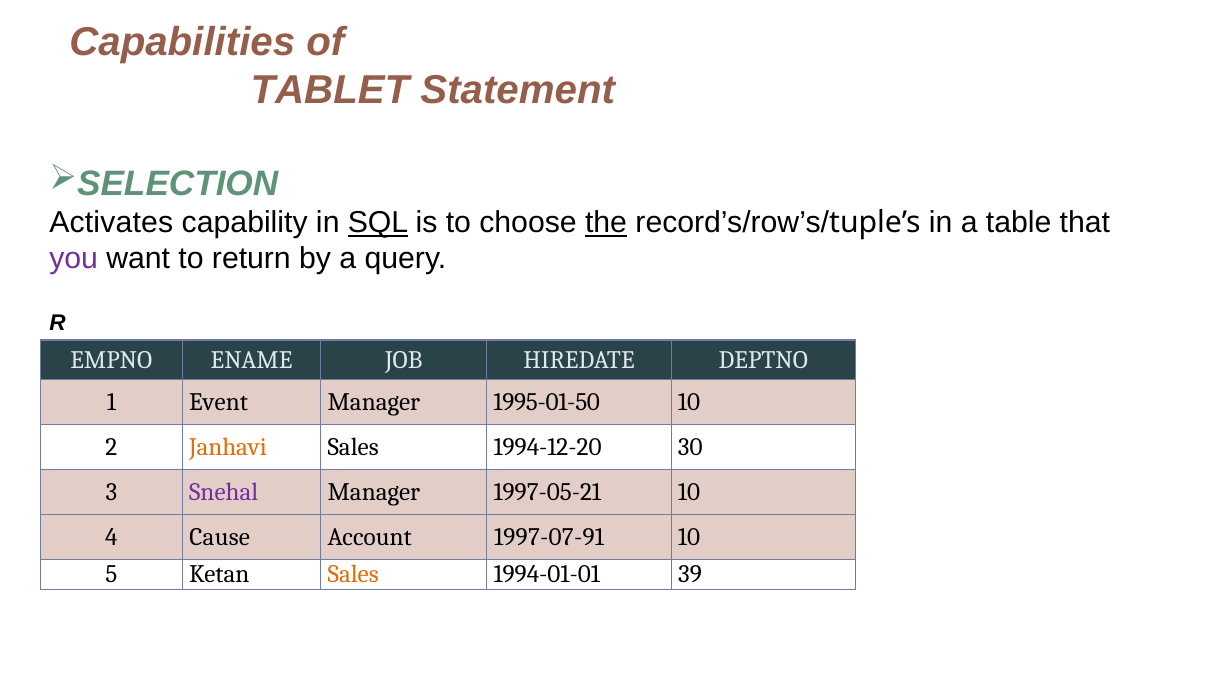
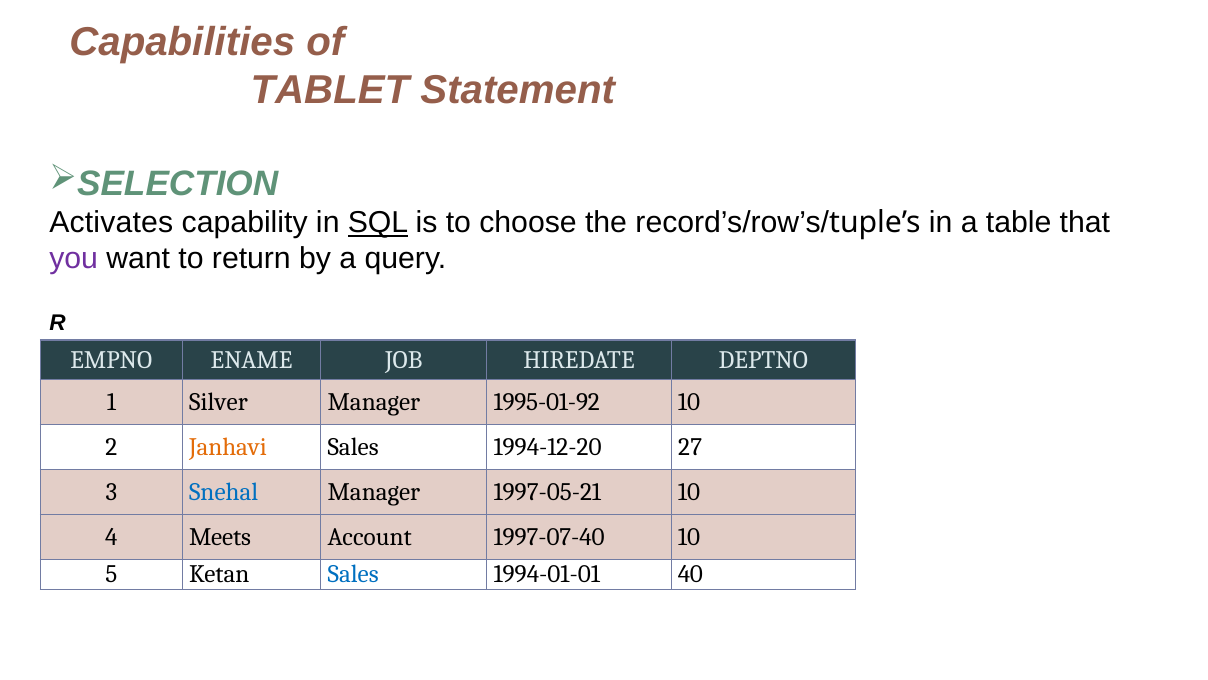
the underline: present -> none (606, 223)
Event: Event -> Silver (218, 402)
1995-01-50: 1995-01-50 -> 1995-01-92 (547, 402)
30: 30 -> 27 (690, 447)
Snehal colour: purple -> blue (224, 492)
Cause: Cause -> Meets (220, 536)
1997-07-91: 1997-07-91 -> 1997-07-40 (549, 536)
Sales colour: orange -> blue (353, 574)
39: 39 -> 40 (690, 574)
